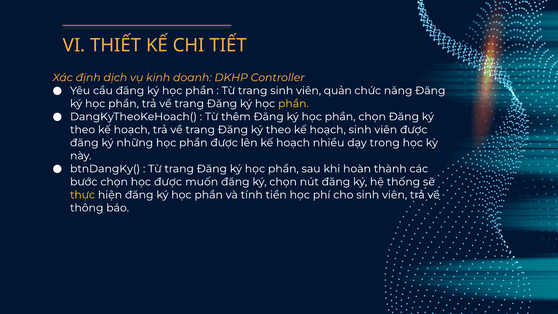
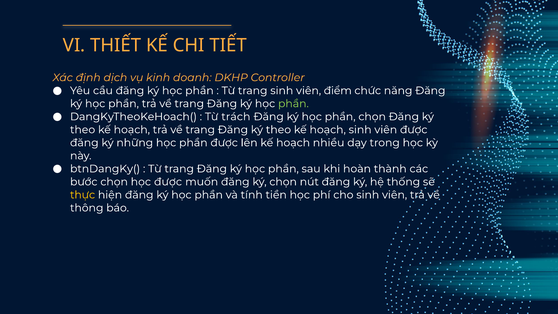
quản: quản -> điểm (338, 91)
phần colour: yellow -> light green (293, 104)
thêm: thêm -> trách (236, 117)
